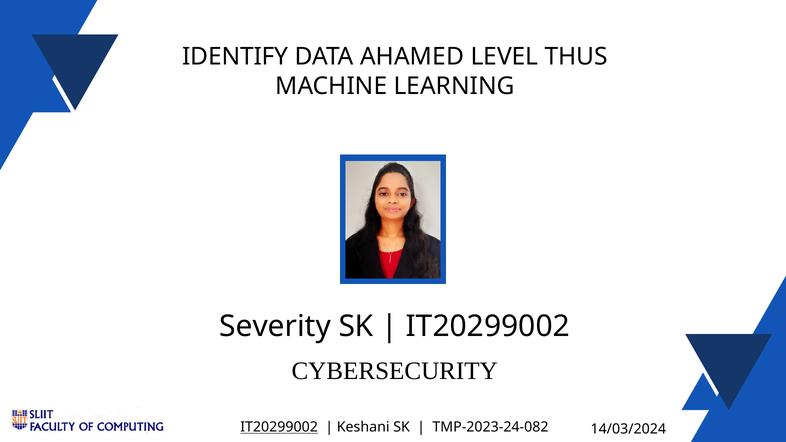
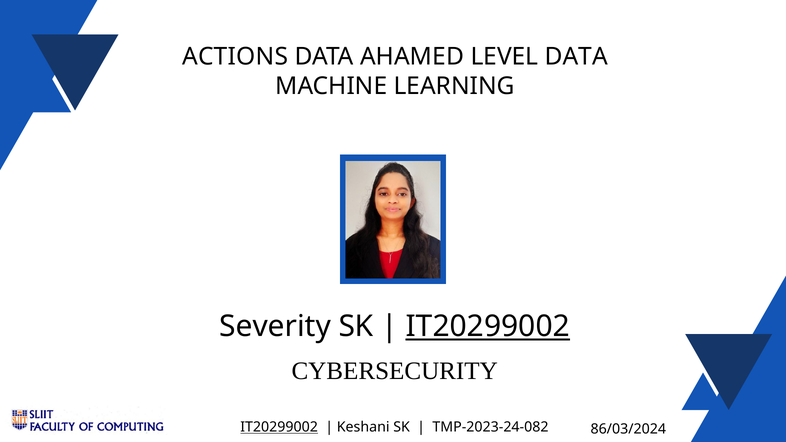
IDENTIFY: IDENTIFY -> ACTIONS (235, 57)
LEVEL THUS: THUS -> DATA (576, 57)
IT20299002 underline: none -> present (488, 327)
14/03/2024: 14/03/2024 -> 86/03/2024 (628, 429)
